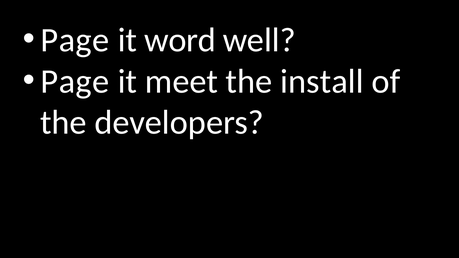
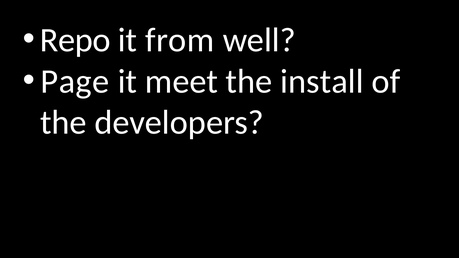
Page: Page -> Repo (75, 40)
word: word -> from (180, 40)
